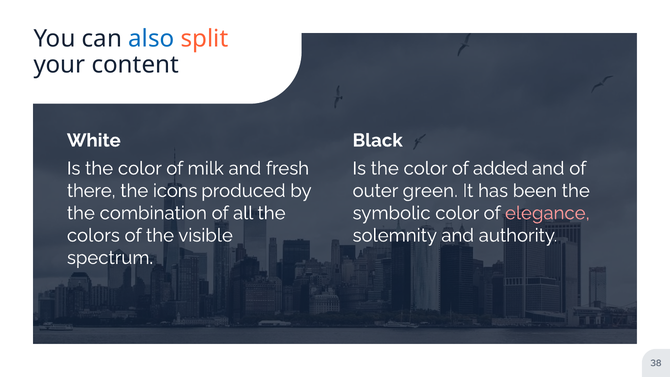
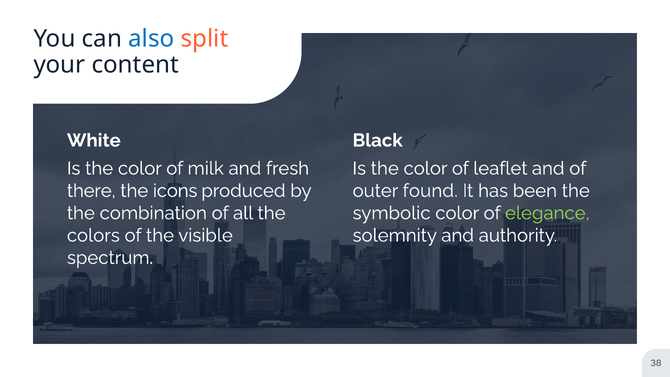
added: added -> leaflet (500, 168)
green: green -> found (430, 191)
elegance colour: pink -> light green (547, 213)
